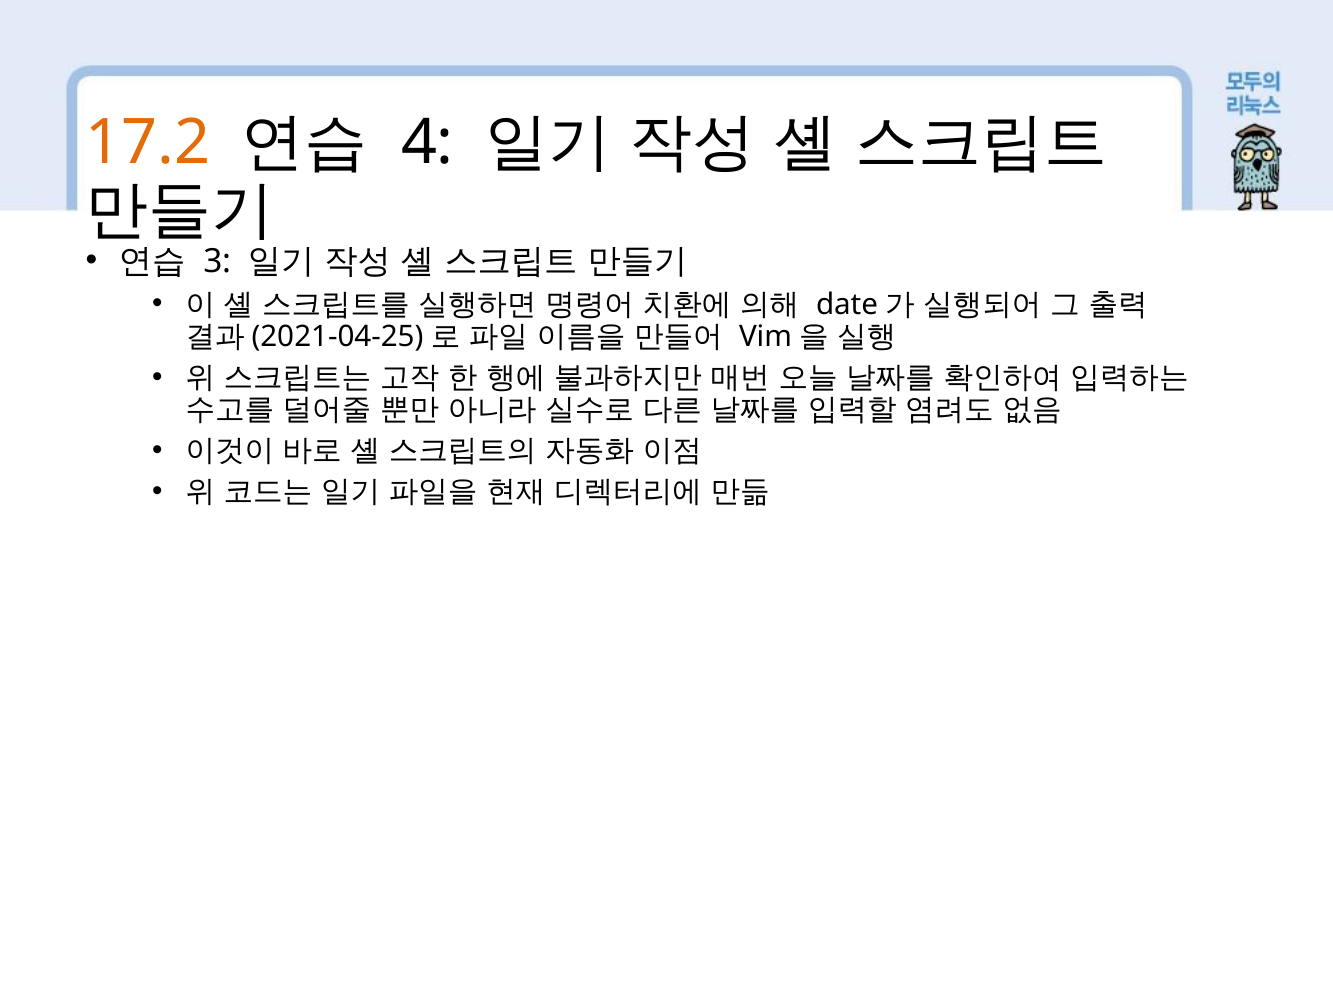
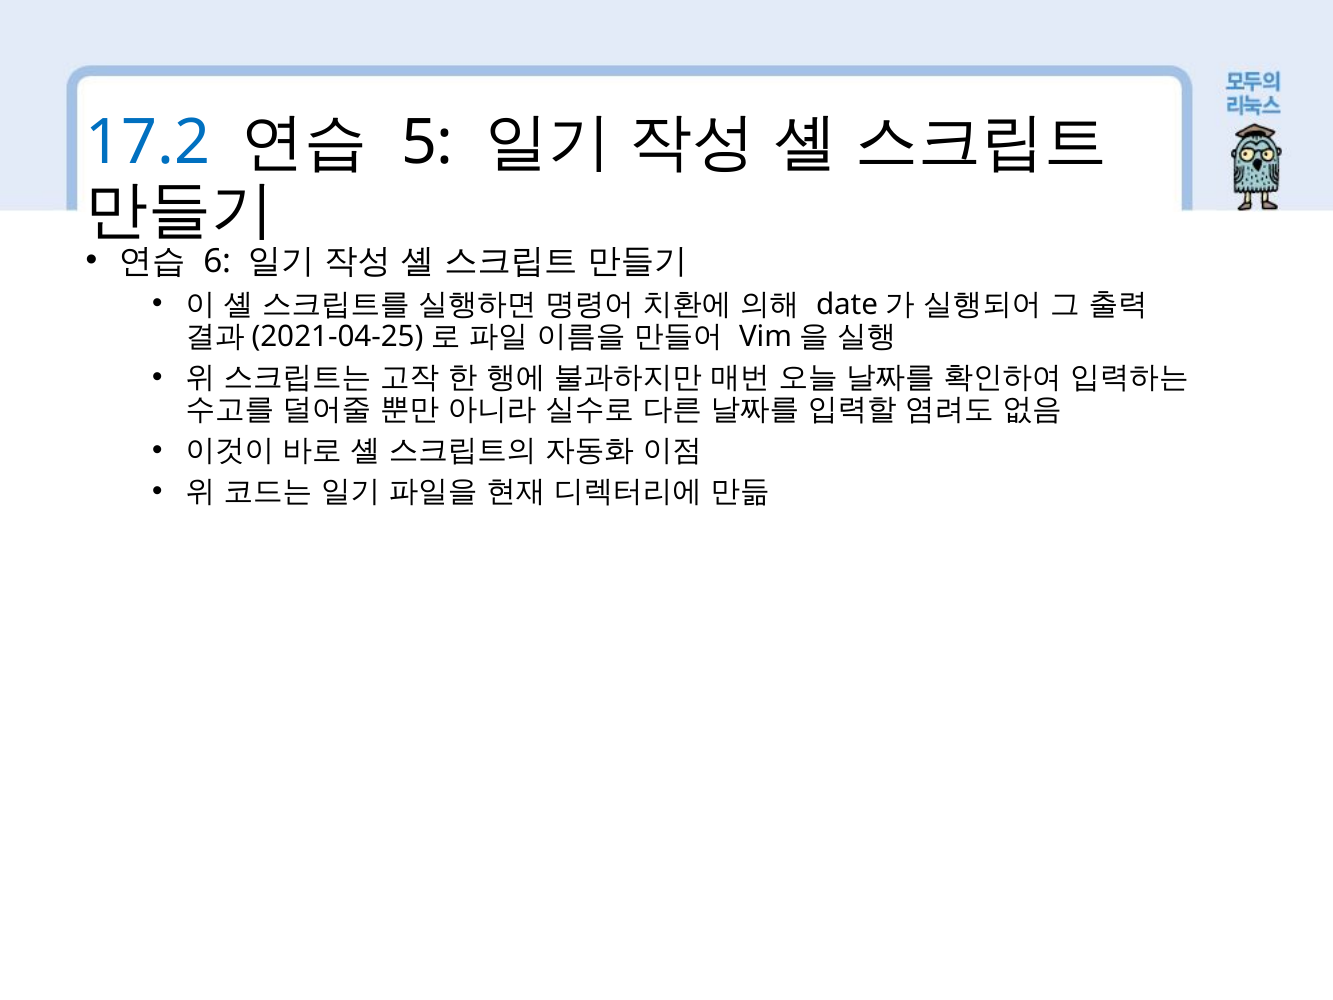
17.2 colour: orange -> blue (148, 143)
4: 4 -> 5 (427, 143)
3: 3 -> 6 (217, 261)
